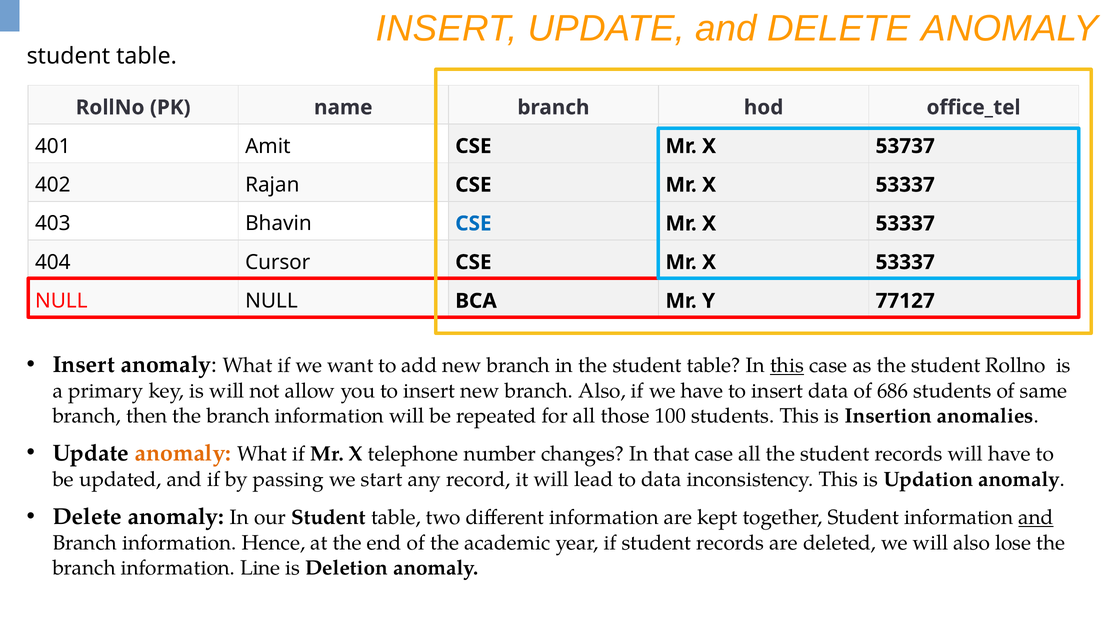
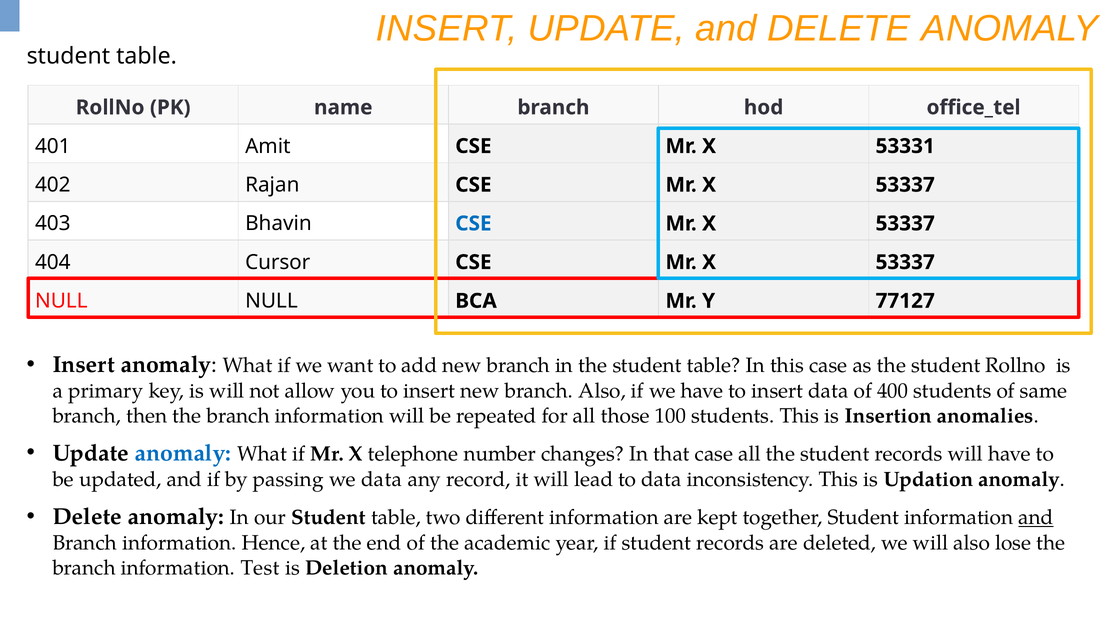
53737: 53737 -> 53331 (905, 146)
this underline: present -> none (787, 366)
686: 686 -> 400 (893, 391)
anomaly colour: orange -> blue (183, 454)
we start: start -> data (381, 480)
Line: Line -> Test (260, 568)
